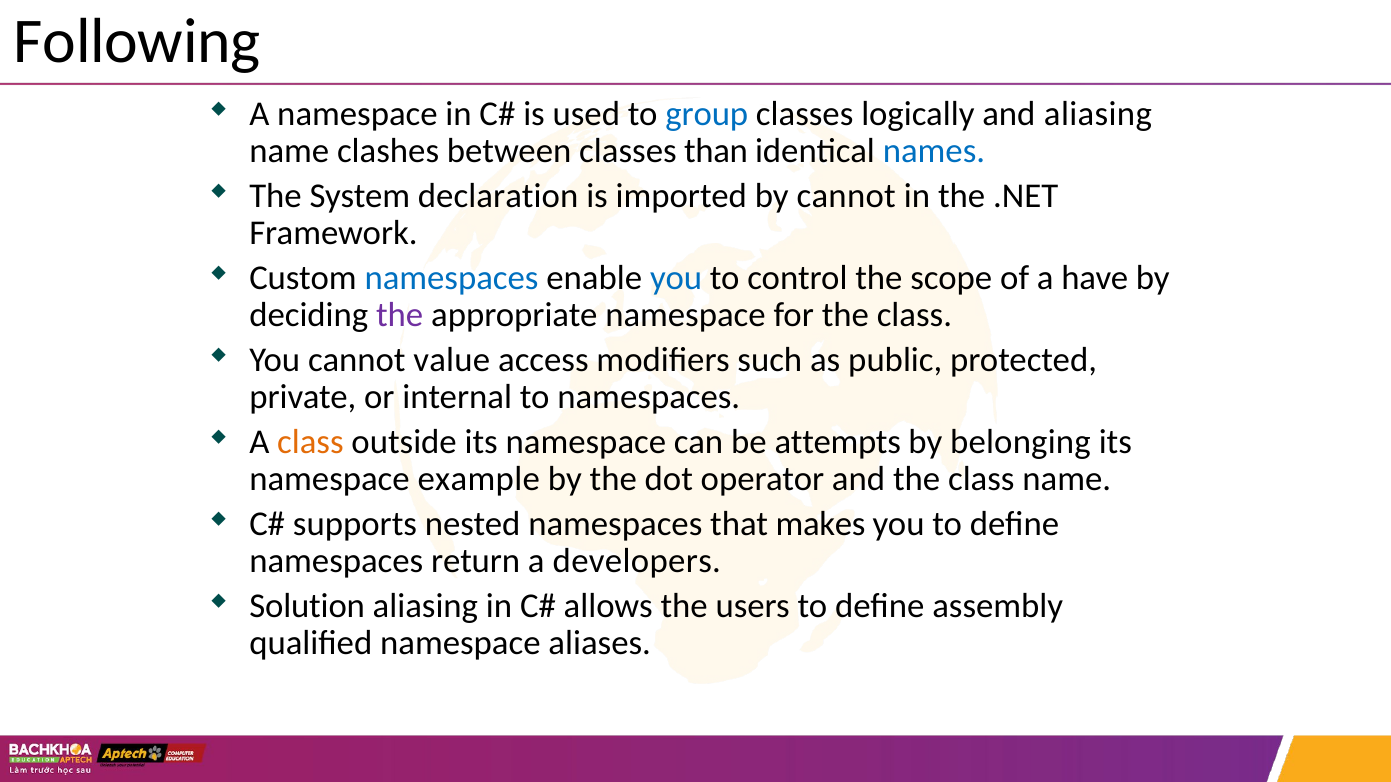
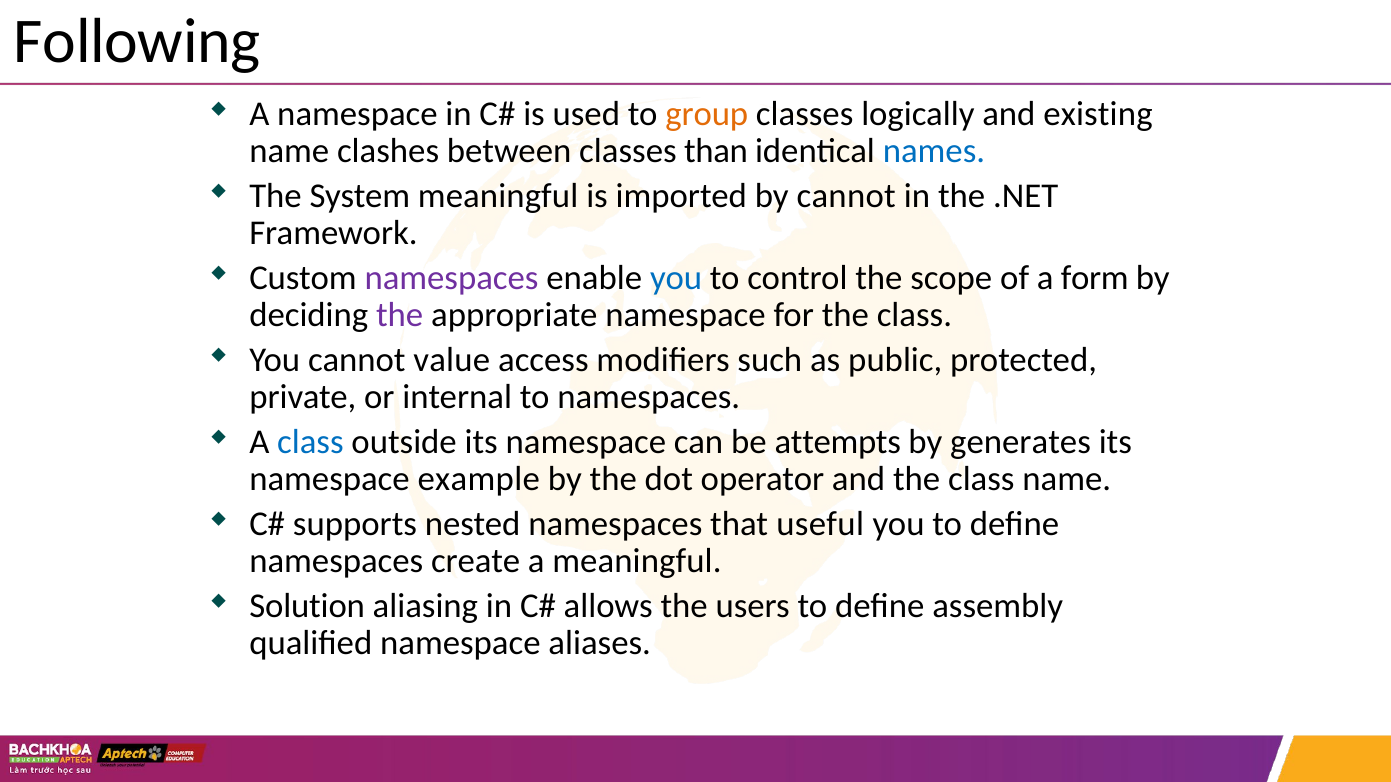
group colour: blue -> orange (707, 114)
and aliasing: aliasing -> existing (1098, 114)
System declaration: declaration -> meaningful (498, 196)
namespaces colour: blue -> purple (452, 278)
have: have -> form (1095, 278)
class colour: orange -> blue (310, 442)
belonging: belonging -> generates (1021, 442)
makes: makes -> useful (820, 524)
return: return -> create (476, 561)
a developers: developers -> meaningful (637, 561)
